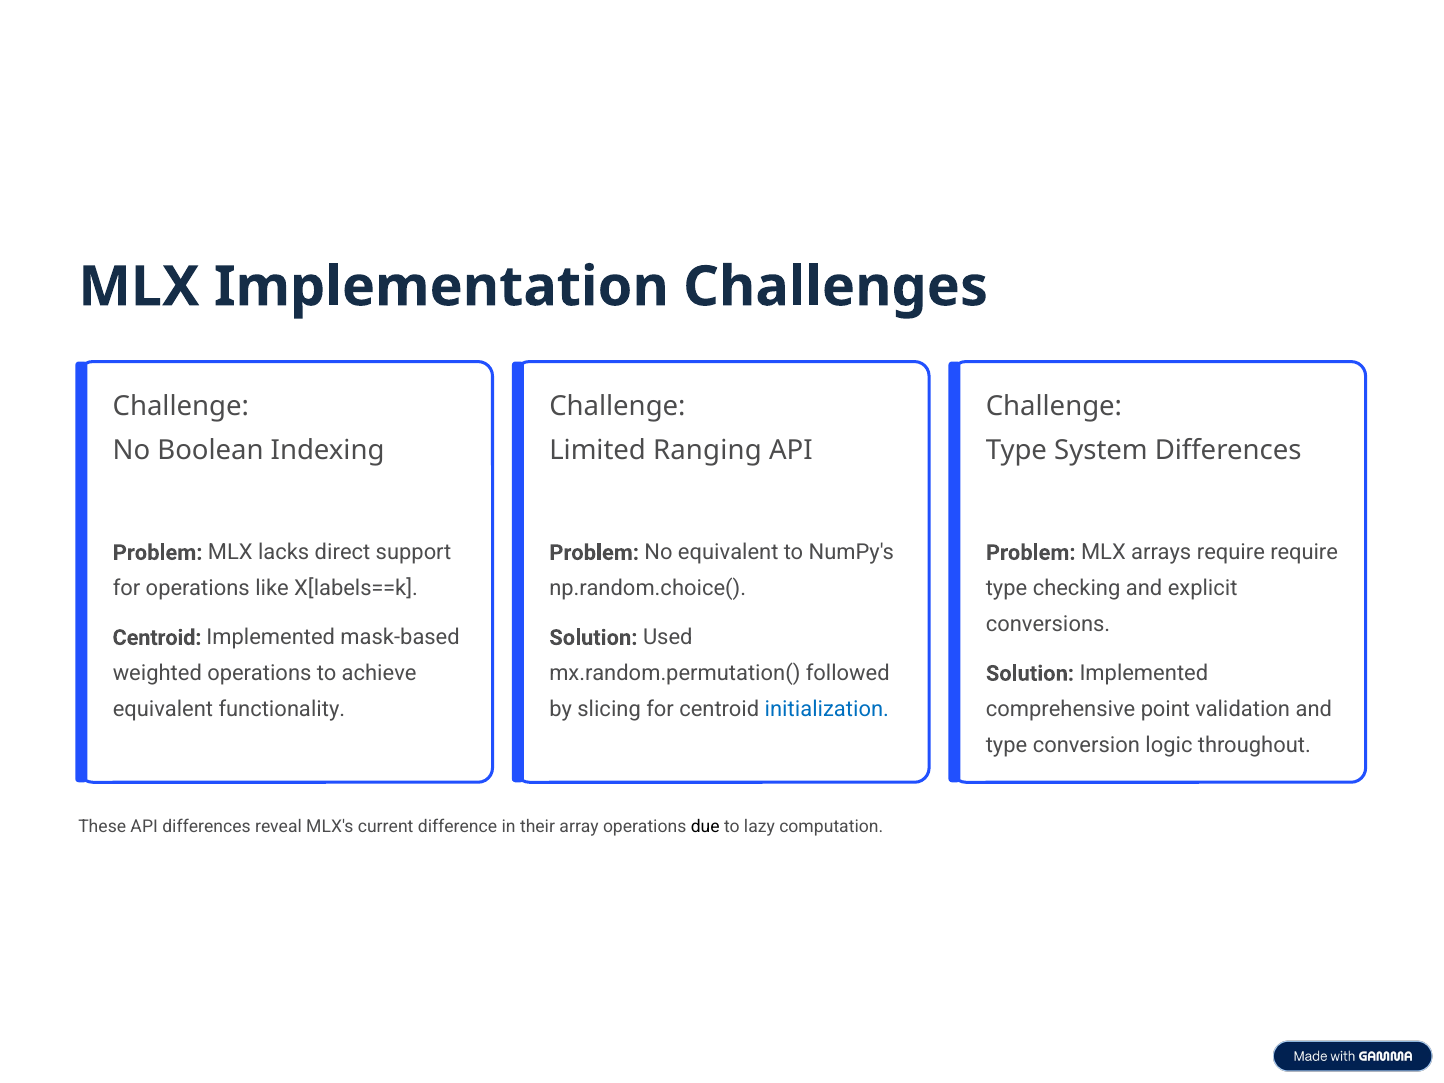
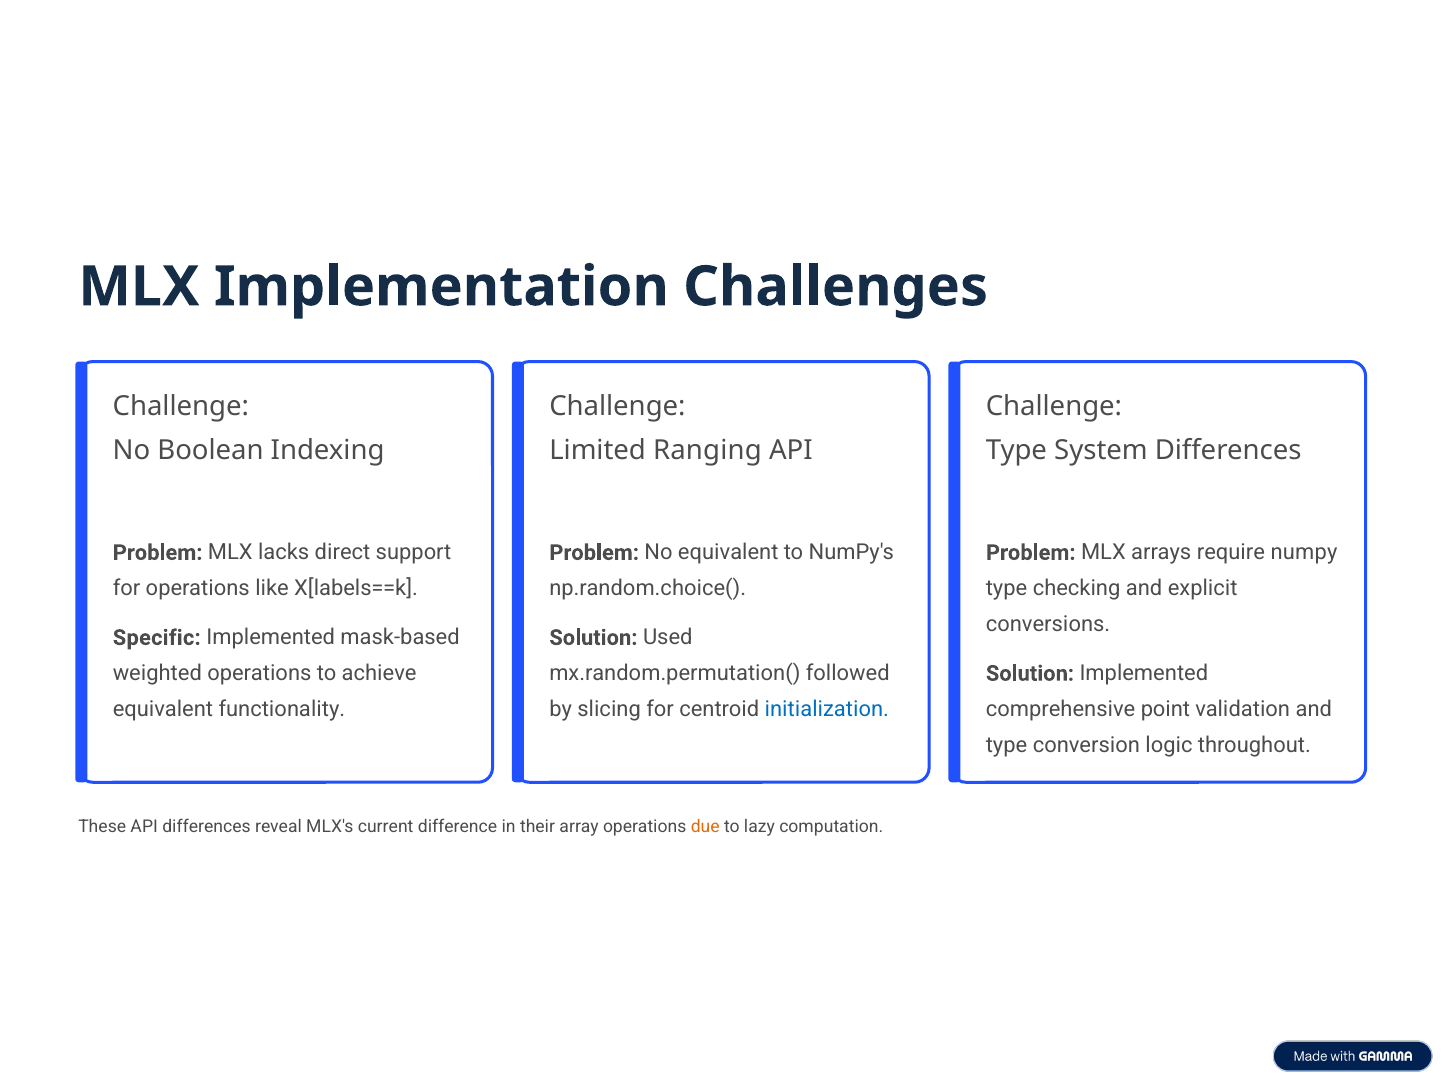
require require: require -> numpy (1304, 553)
Centroid: Centroid -> Specific (157, 638)
due colour: black -> orange (705, 826)
